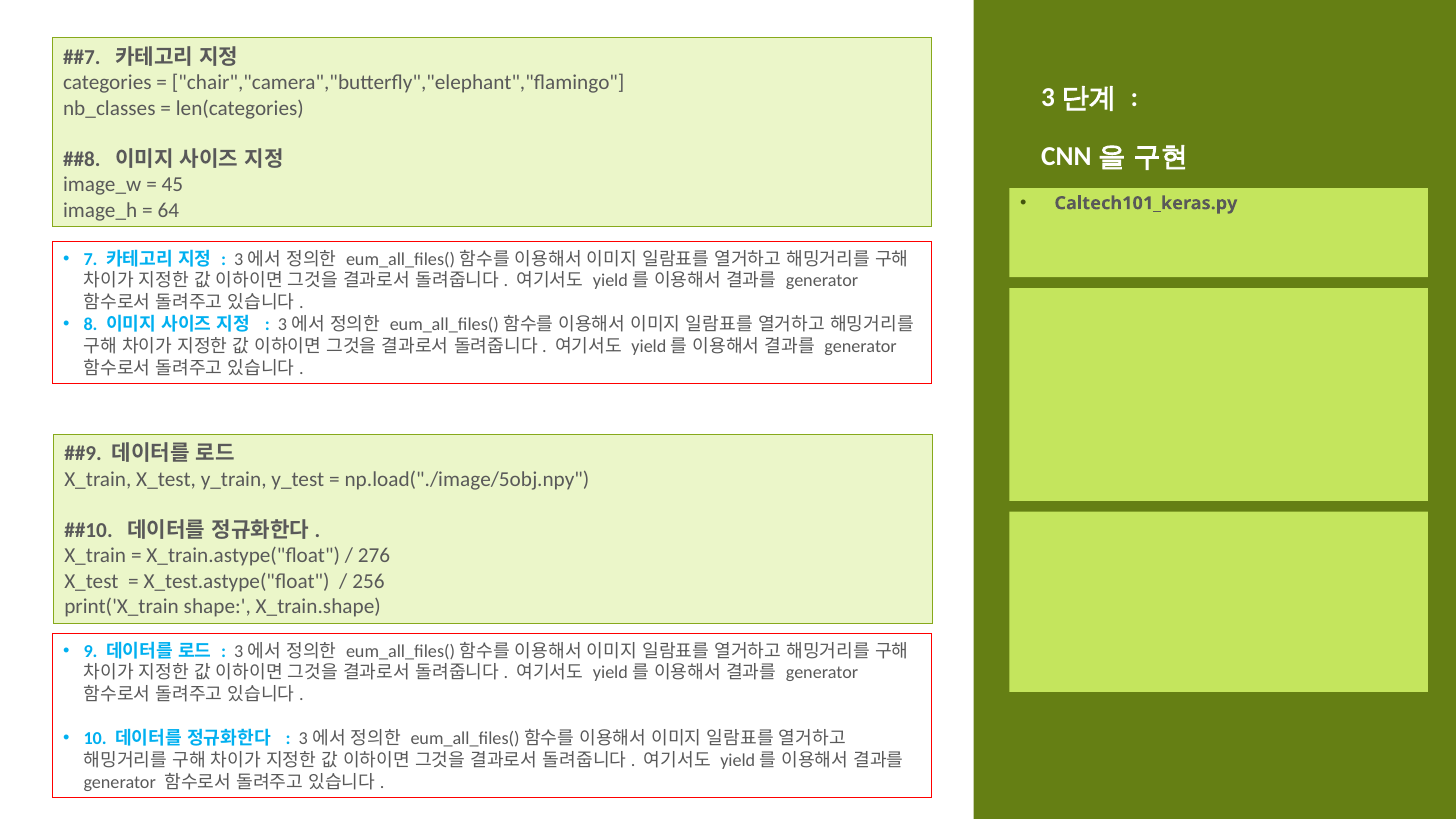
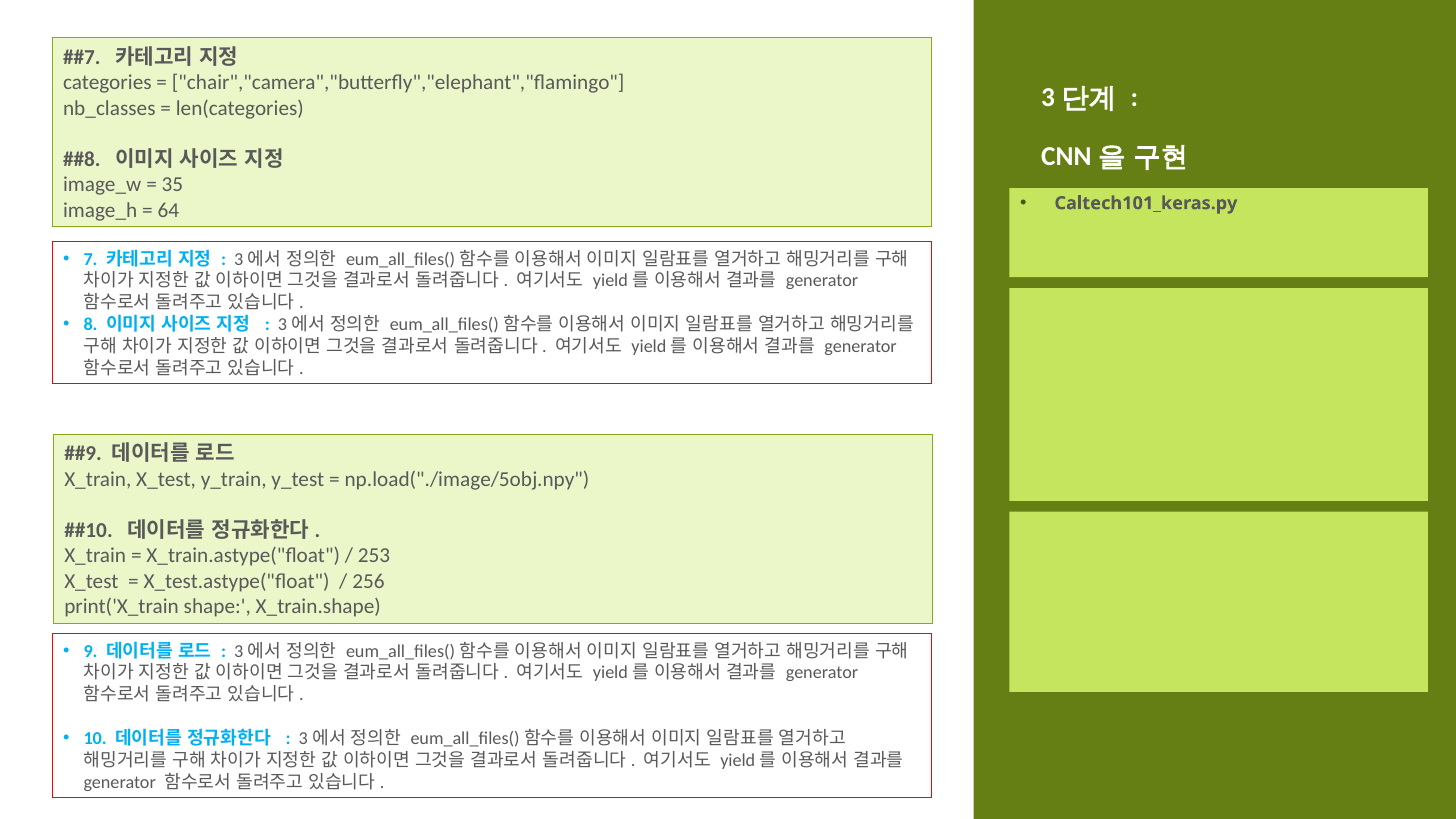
45: 45 -> 35 (172, 185)
276: 276 -> 253 (374, 556)
